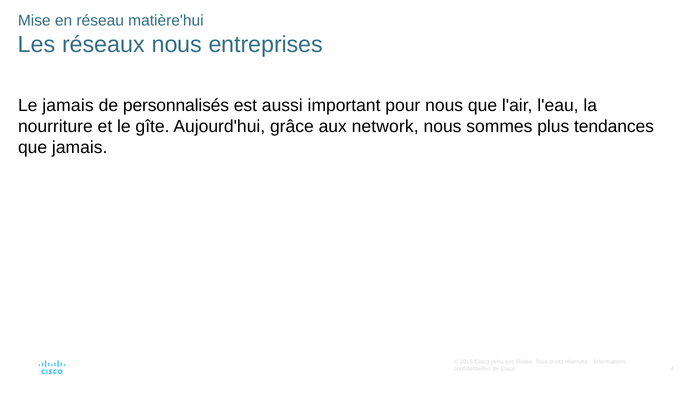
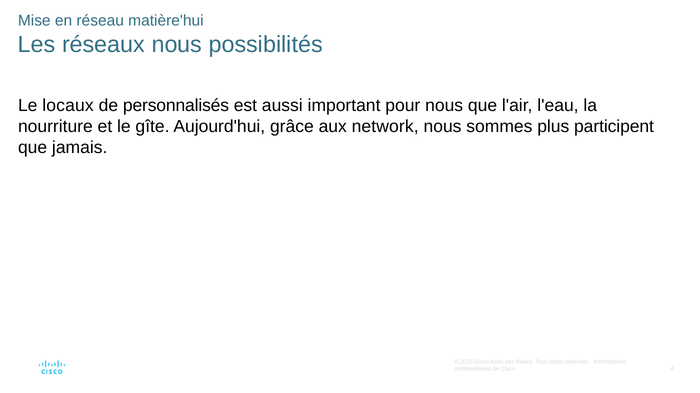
entreprises: entreprises -> possibilités (266, 45)
Le jamais: jamais -> locaux (68, 106)
tendances: tendances -> participent (614, 127)
